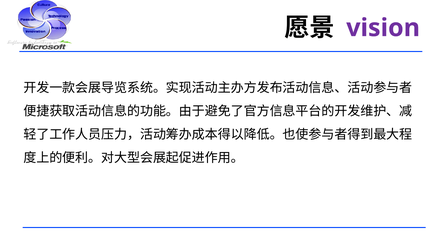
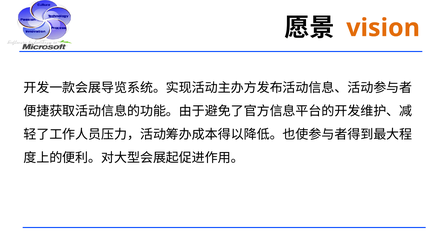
vision colour: purple -> orange (383, 28)
